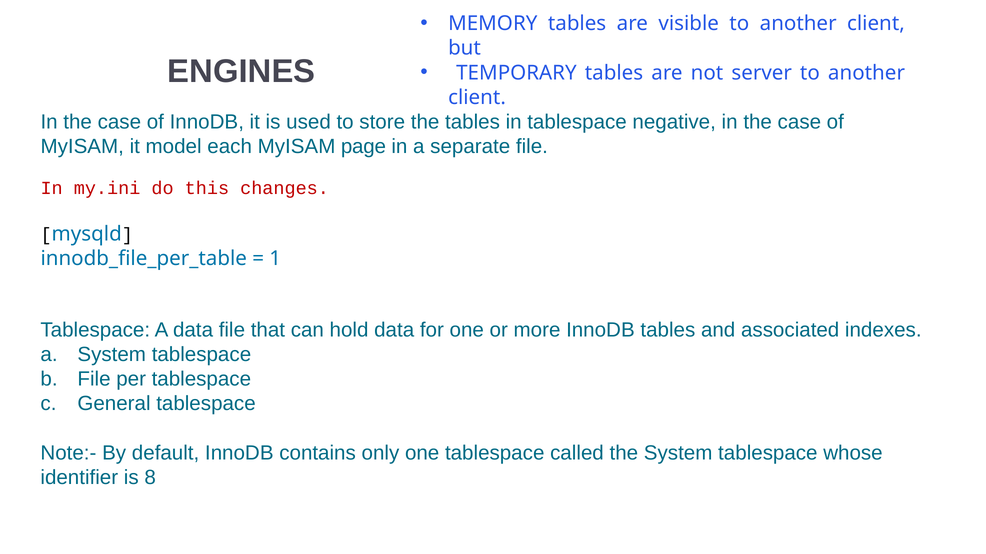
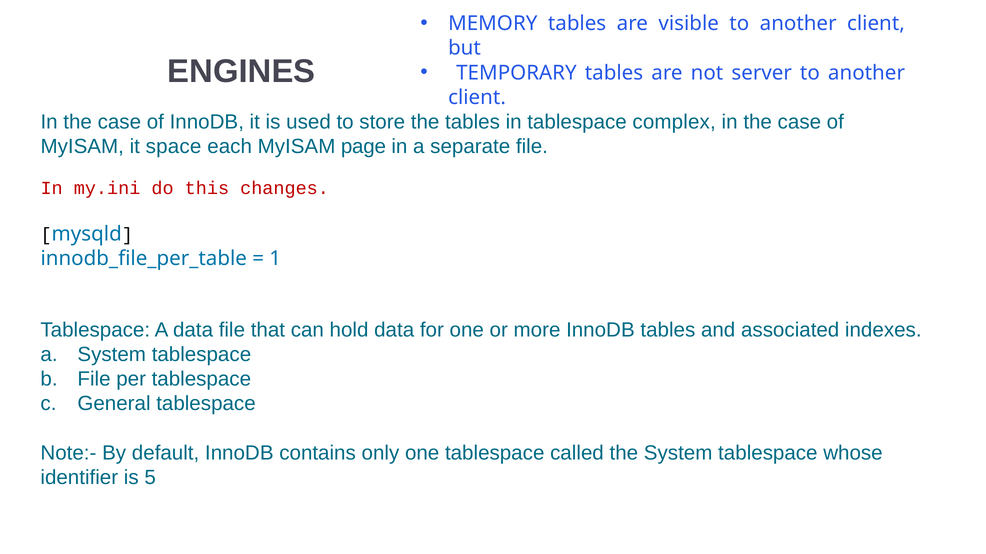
negative: negative -> complex (674, 122)
model: model -> space (174, 147)
8: 8 -> 5 (150, 478)
